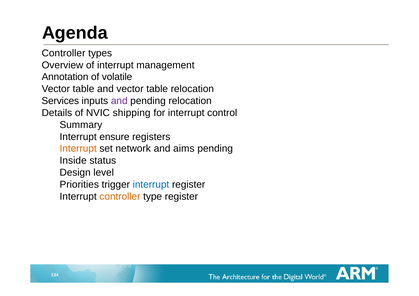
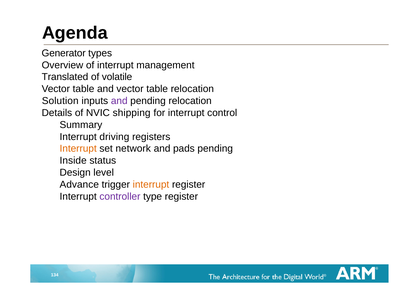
Controller: Controller -> Generator (64, 53)
Annotation: Annotation -> Translated (65, 77)
Services: Services -> Solution (60, 101)
ensure: ensure -> driving (114, 137)
aims: aims -> pads (184, 149)
Priorities: Priorities -> Advance (79, 185)
interrupt colour: blue -> orange (151, 185)
controller colour: orange -> purple (120, 196)
